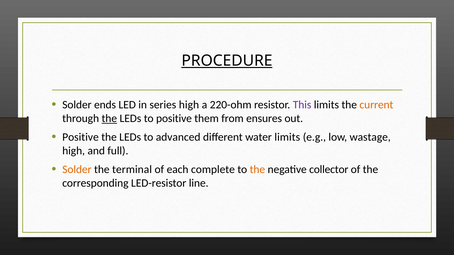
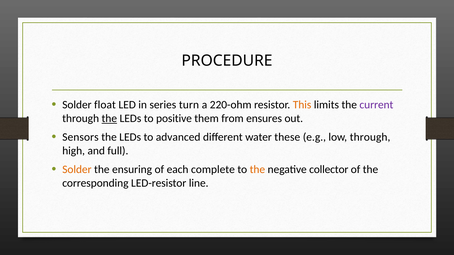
PROCEDURE underline: present -> none (227, 61)
ends: ends -> float (105, 105)
series high: high -> turn (189, 105)
This colour: purple -> orange (302, 105)
current colour: orange -> purple (376, 105)
Positive: Positive -> Sensors (80, 137)
water limits: limits -> these (287, 137)
low wastage: wastage -> through (370, 137)
terminal: terminal -> ensuring (132, 170)
